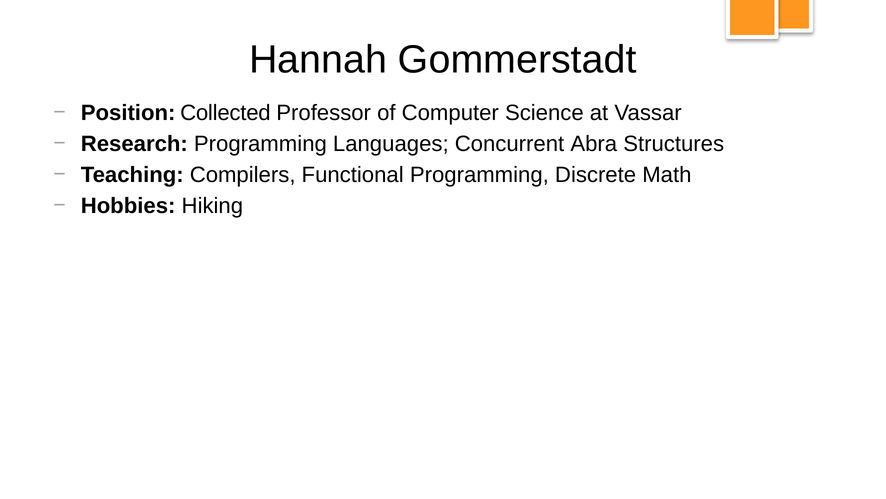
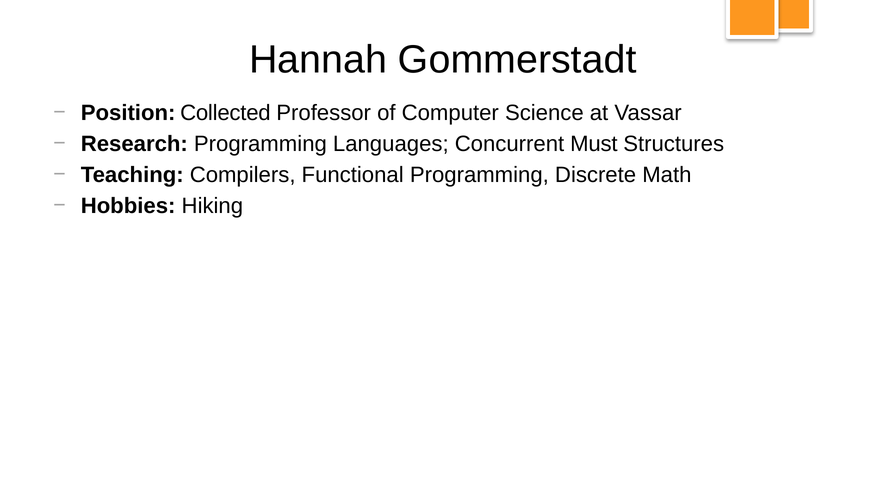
Abra: Abra -> Must (594, 144)
